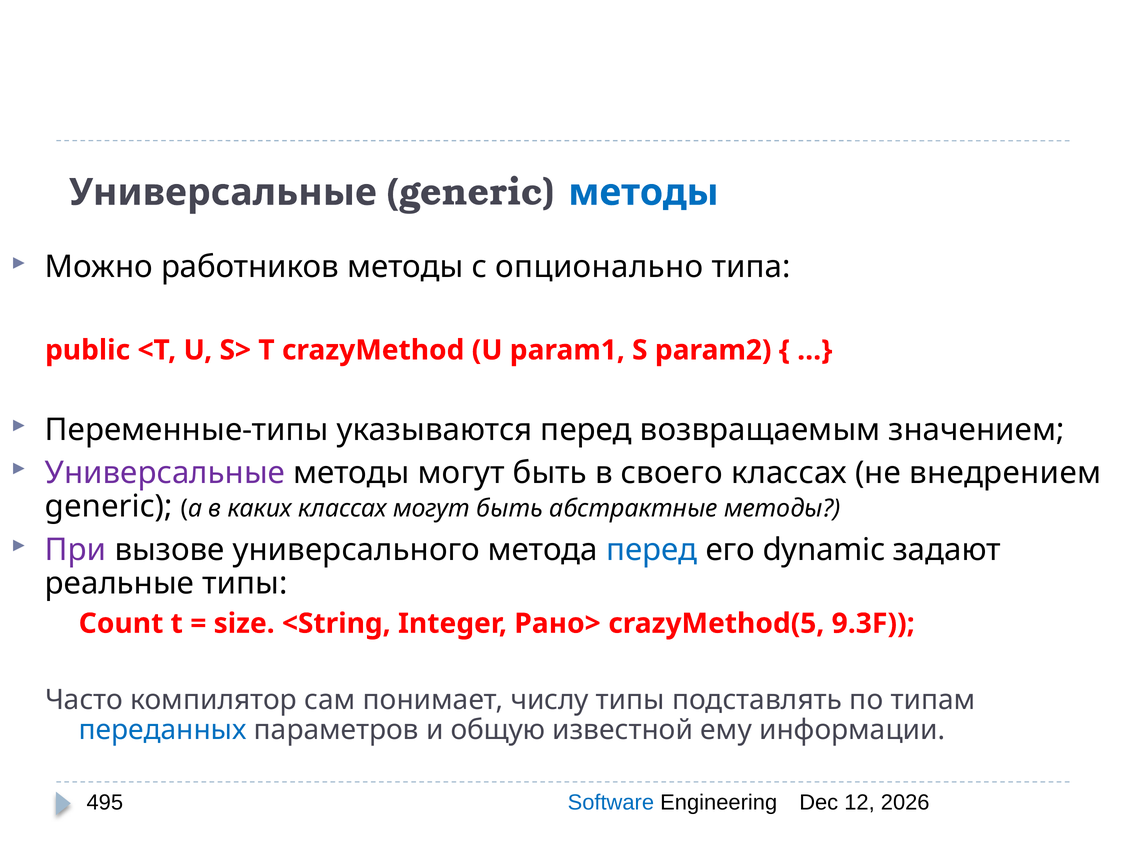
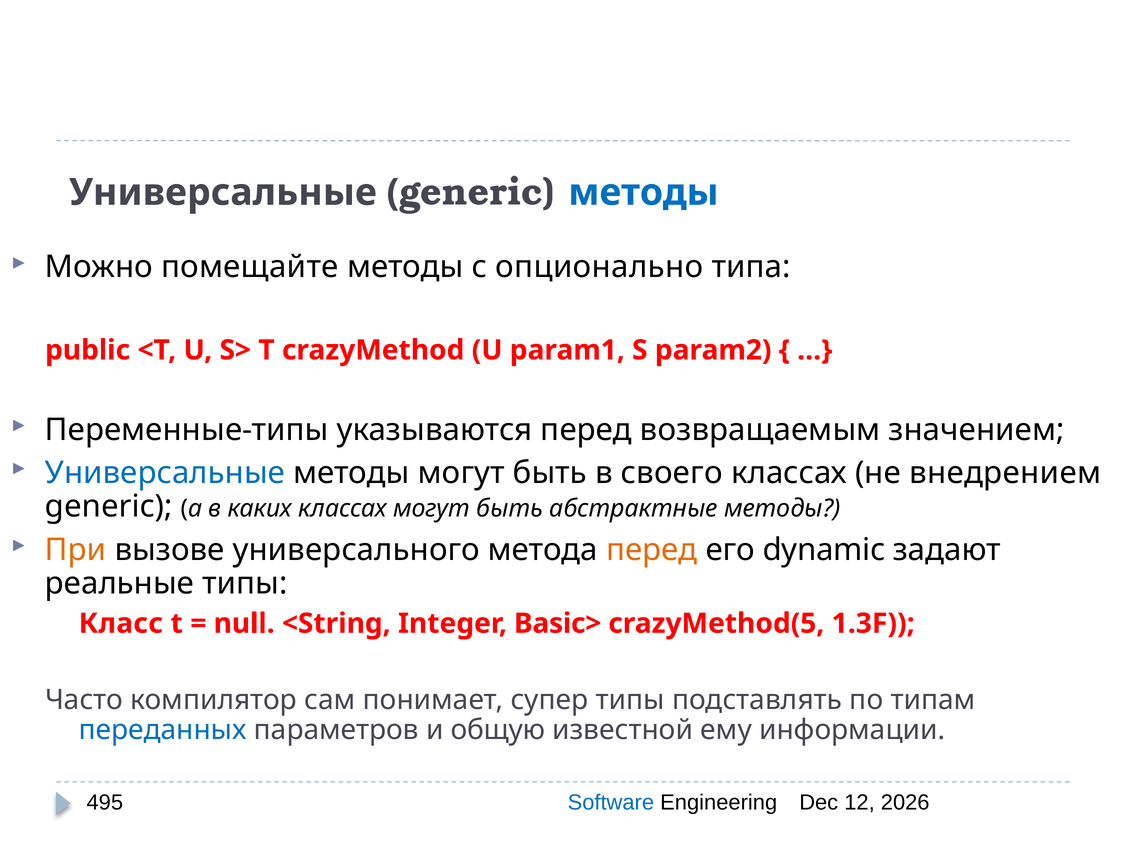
работников: работников -> помещайте (250, 267)
Универсальные colour: purple -> blue (165, 473)
При colour: purple -> orange (76, 550)
перед colour: blue -> orange (652, 550)
Count: Count -> Класс (121, 624)
size: size -> null (244, 624)
Рано>: Рано> -> Basic> (558, 624)
9.3F: 9.3F -> 1.3F (873, 624)
числу: числу -> супер (550, 700)
